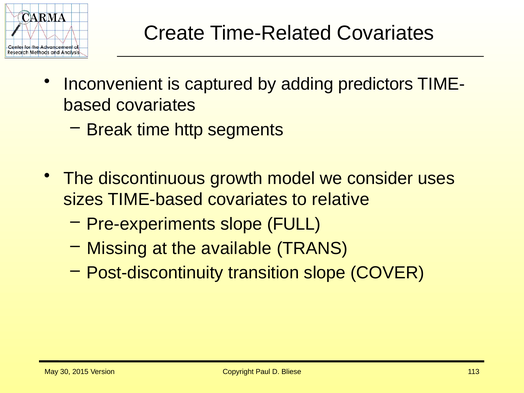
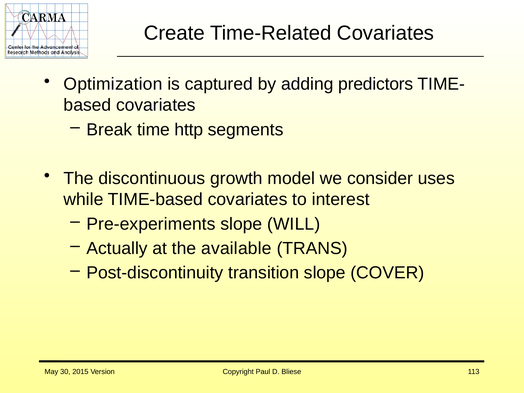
Inconvenient: Inconvenient -> Optimization (113, 84)
sizes: sizes -> while (84, 199)
relative: relative -> interest (341, 199)
FULL: FULL -> WILL (294, 224)
Missing: Missing -> Actually (117, 248)
